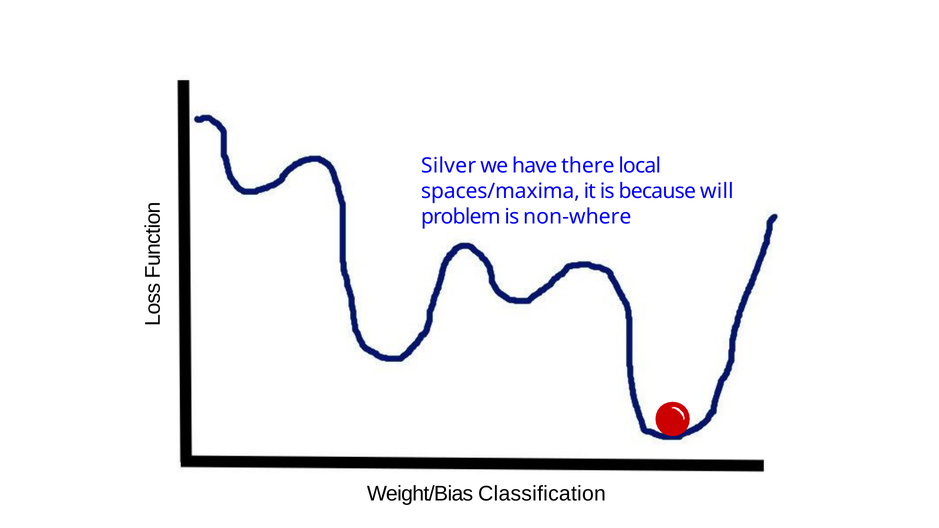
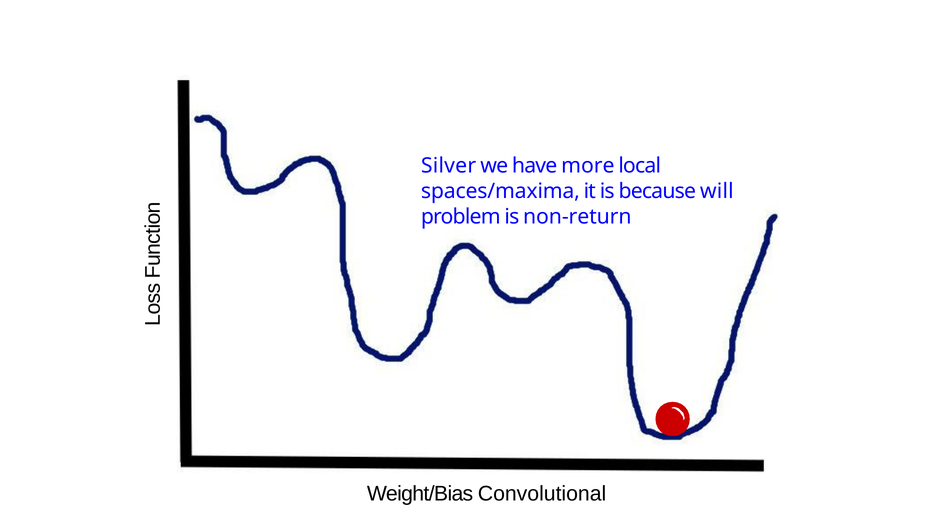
there: there -> more (588, 166)
non-where: non-where -> non-return (577, 217)
Classification: Classification -> Convolutional (542, 494)
